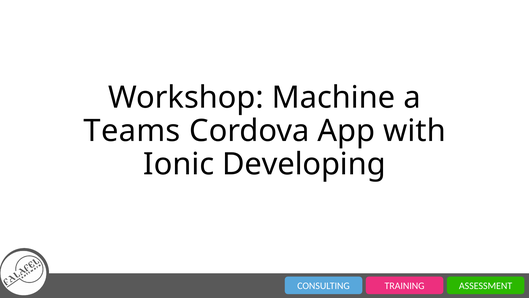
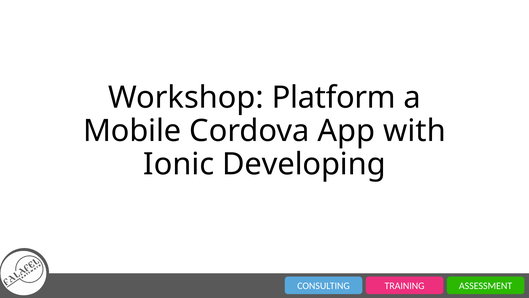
Machine: Machine -> Platform (334, 97)
Teams: Teams -> Mobile (132, 131)
